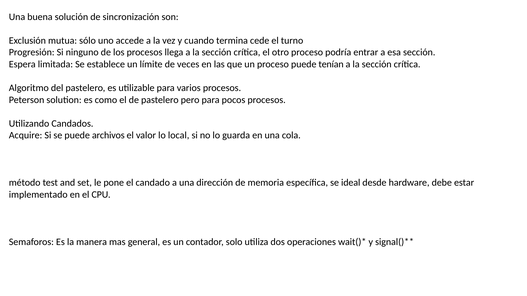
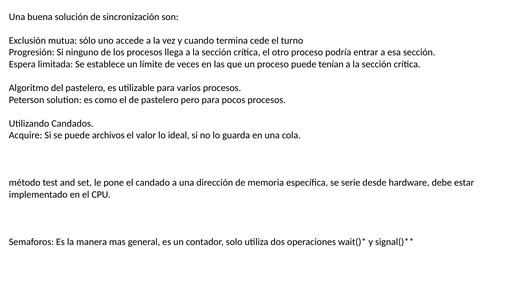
local: local -> ideal (179, 135)
ideal: ideal -> serie (351, 183)
